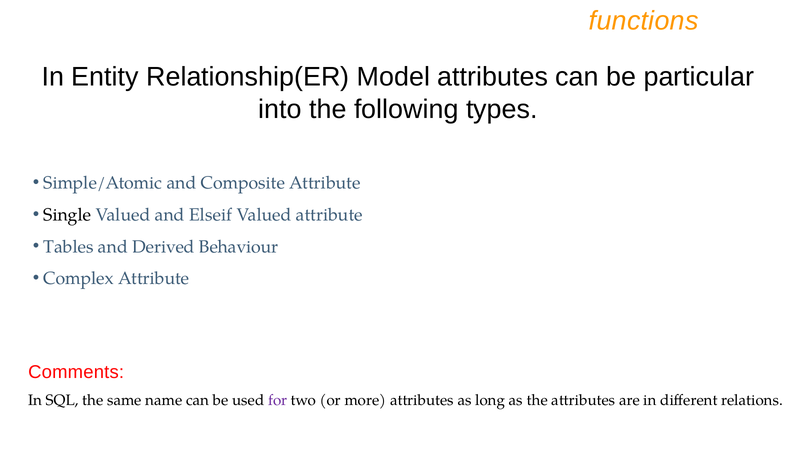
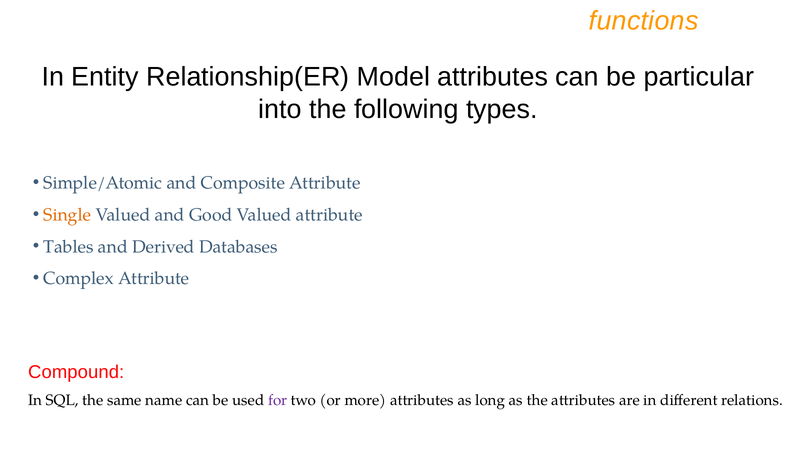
Single colour: black -> orange (67, 215)
Elseif: Elseif -> Good (211, 215)
Behaviour: Behaviour -> Databases (238, 246)
Comments: Comments -> Compound (76, 372)
